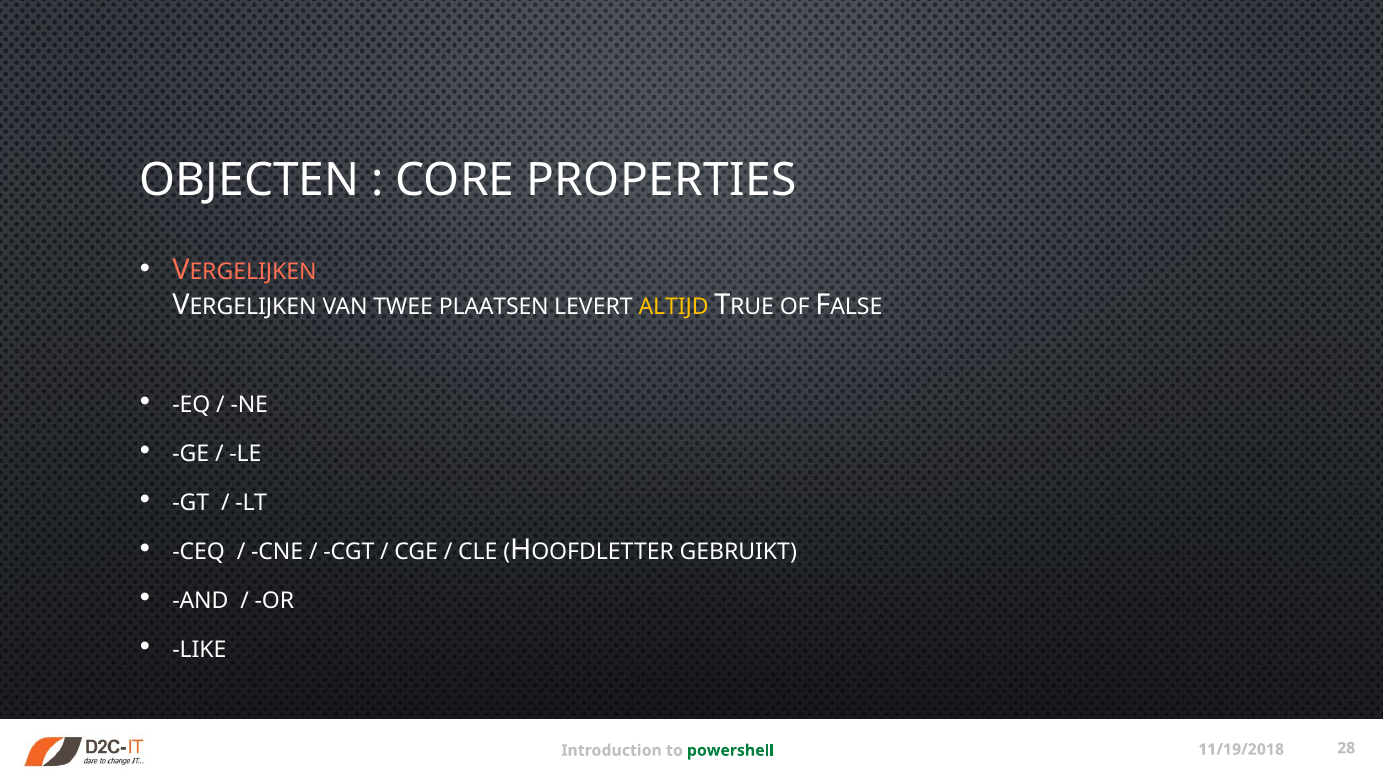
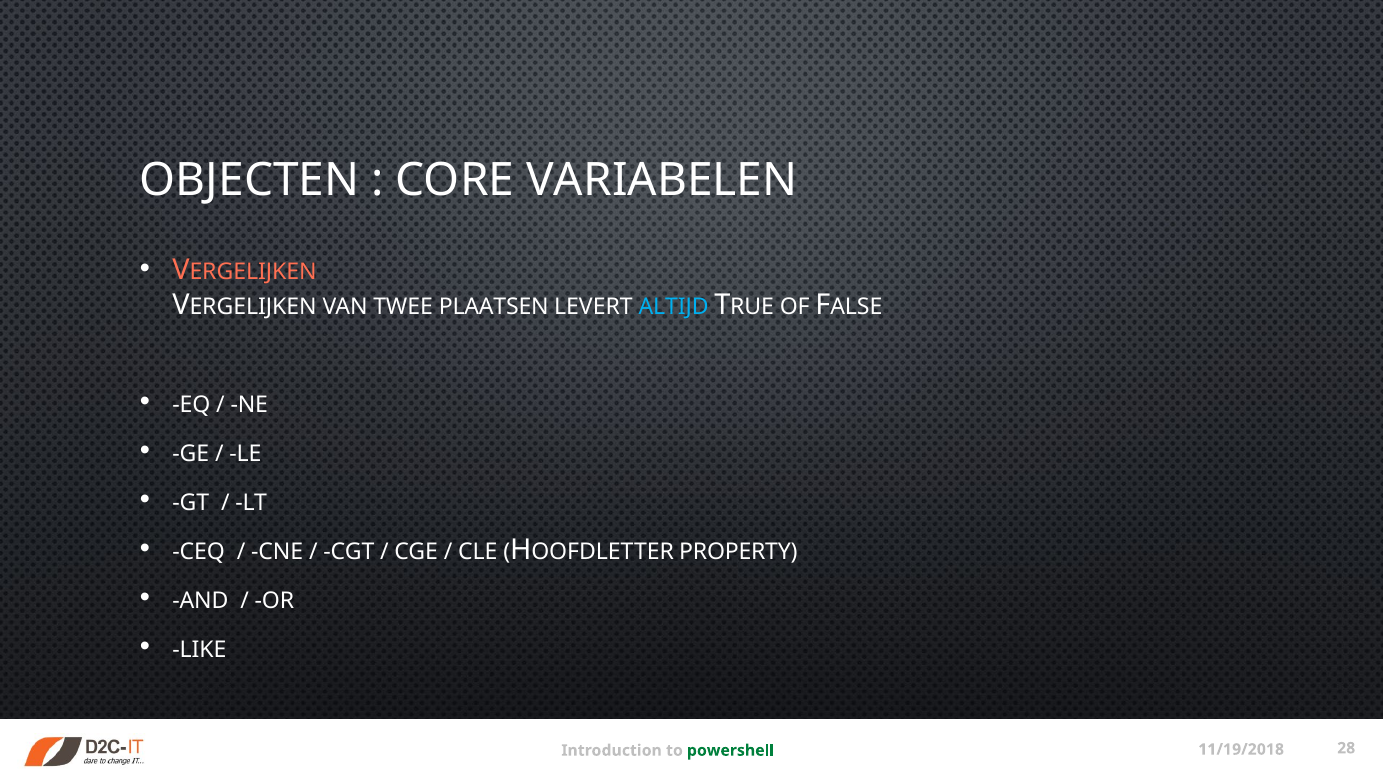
PROPERTIES: PROPERTIES -> VARIABELEN (662, 180)
ALTIJD colour: yellow -> light blue (674, 307)
GEBRUIKT: GEBRUIKT -> PROPERTY (738, 552)
